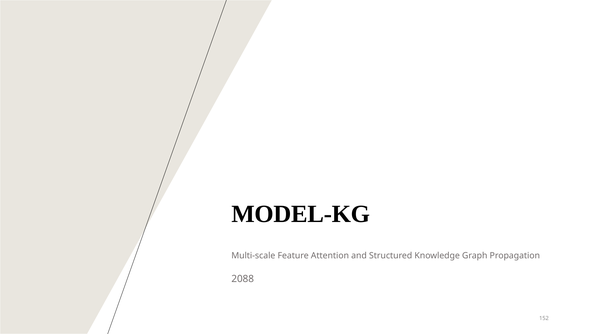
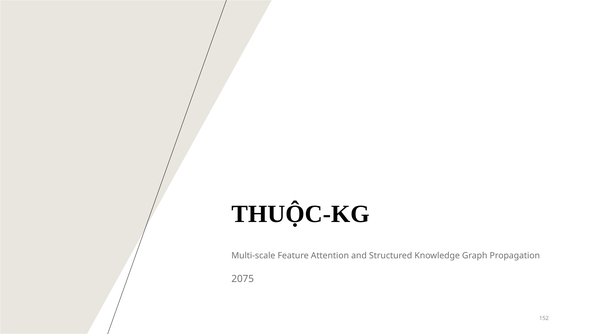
MODEL-KG: MODEL-KG -> THUỘC-KG (301, 214)
2088: 2088 -> 2075 (243, 279)
